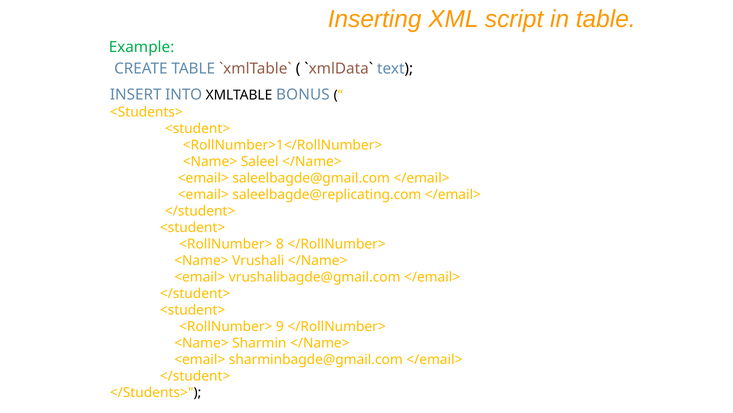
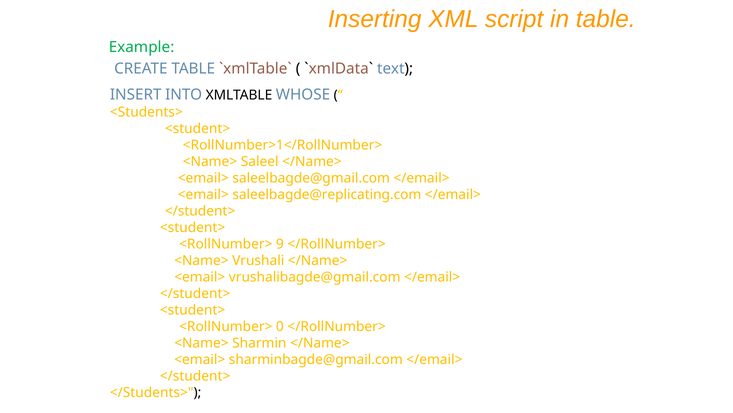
BONUS: BONUS -> WHOSE (303, 95)
8: 8 -> 9 (280, 244)
9: 9 -> 0 (280, 326)
